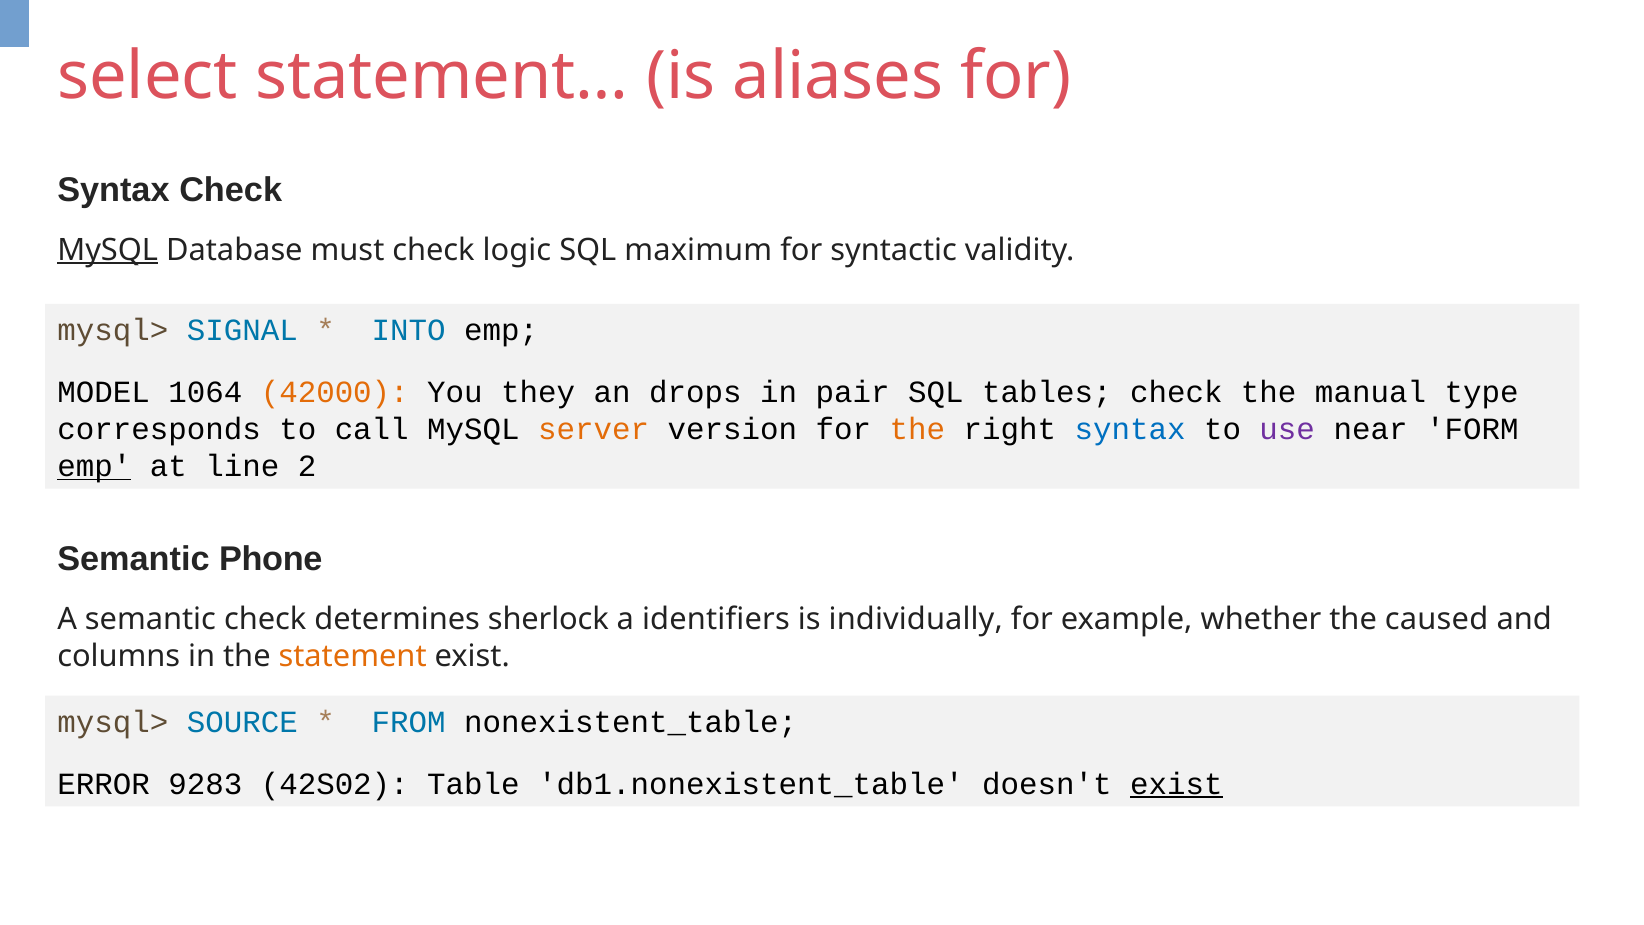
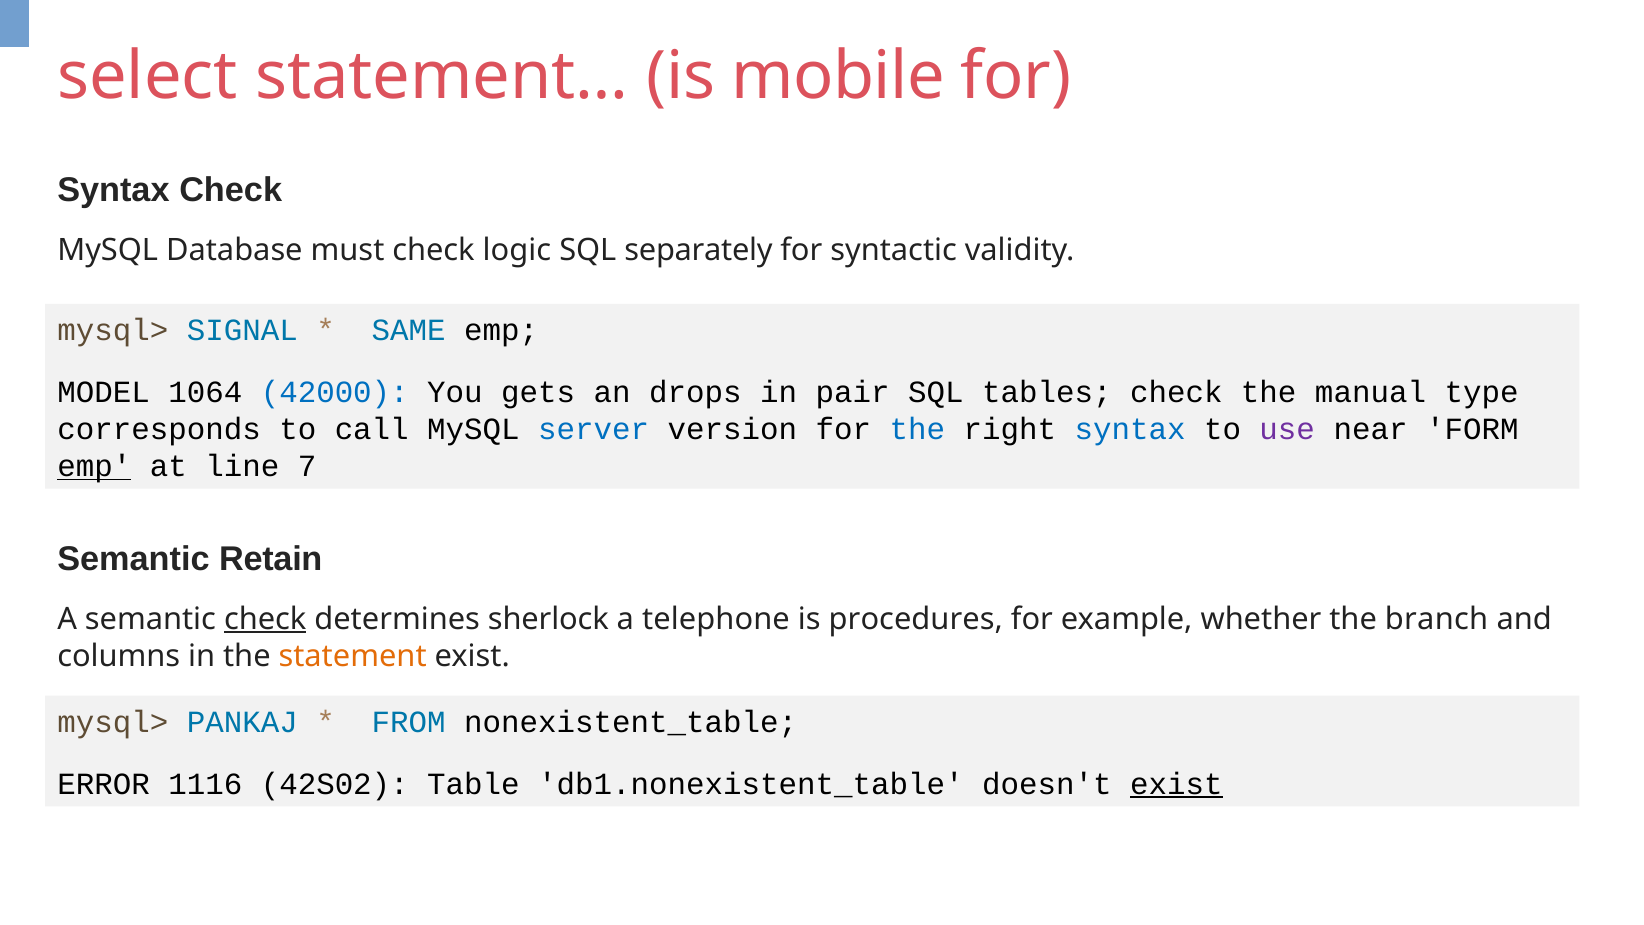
aliases: aliases -> mobile (838, 76)
MySQL underline: present -> none (108, 250)
maximum: maximum -> separately (699, 250)
INTO: INTO -> SAME (409, 330)
42000 colour: orange -> blue (335, 392)
they: they -> gets (538, 392)
server colour: orange -> blue (594, 429)
the colour: orange -> blue (917, 429)
2: 2 -> 7 (307, 466)
Phone: Phone -> Retain (271, 559)
check underline: none -> present (265, 619)
identifiers: identifiers -> telephone (716, 619)
individually: individually -> procedures (916, 619)
caused: caused -> branch (1437, 619)
SOURCE: SOURCE -> PANKAJ (242, 722)
9283: 9283 -> 1116 (205, 784)
